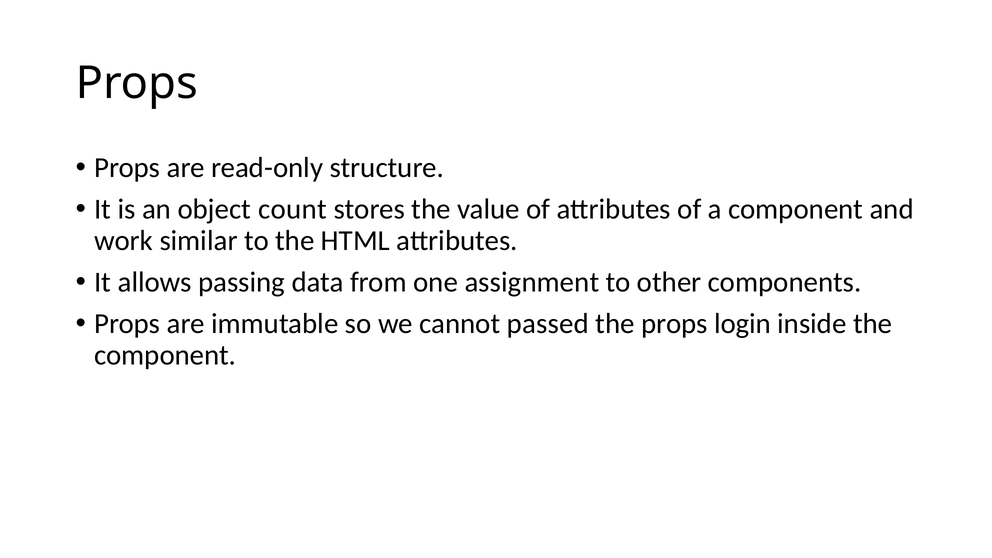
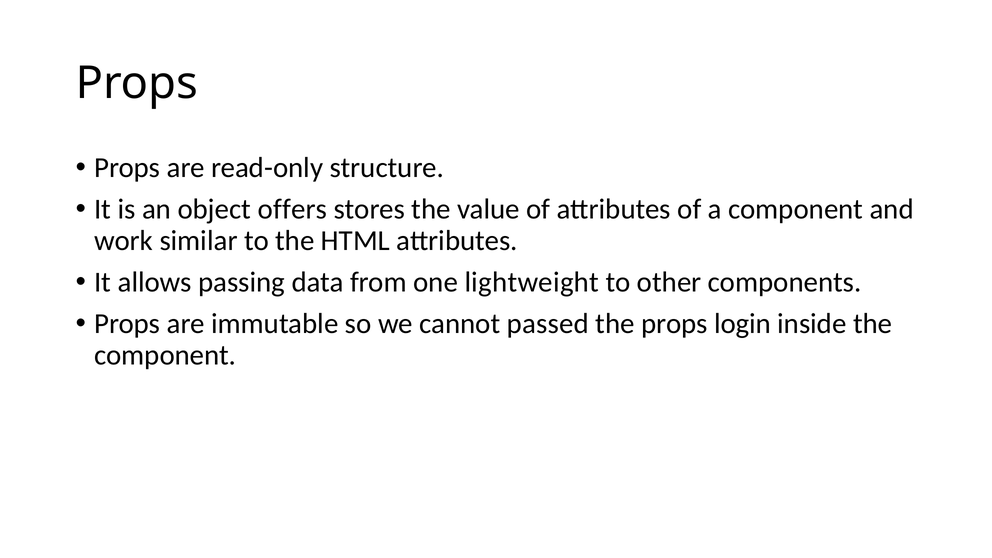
count: count -> offers (292, 209)
assignment: assignment -> lightweight (532, 282)
